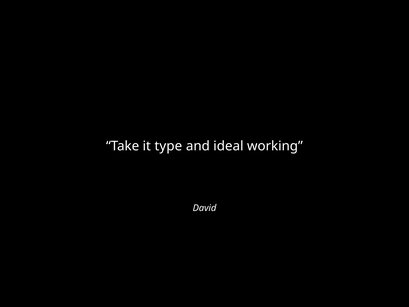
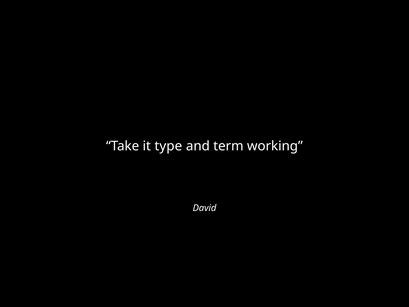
ideal: ideal -> term (228, 146)
